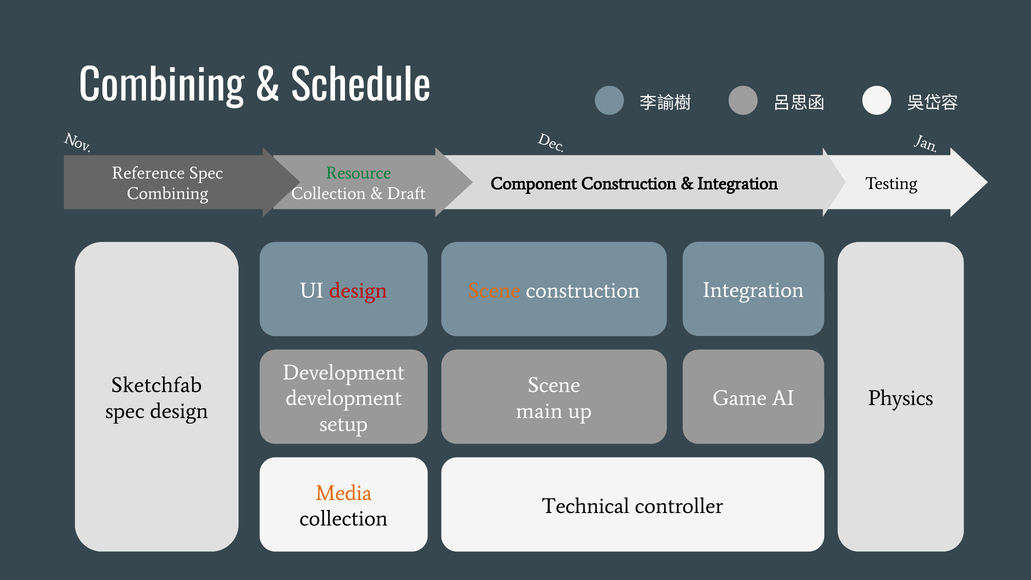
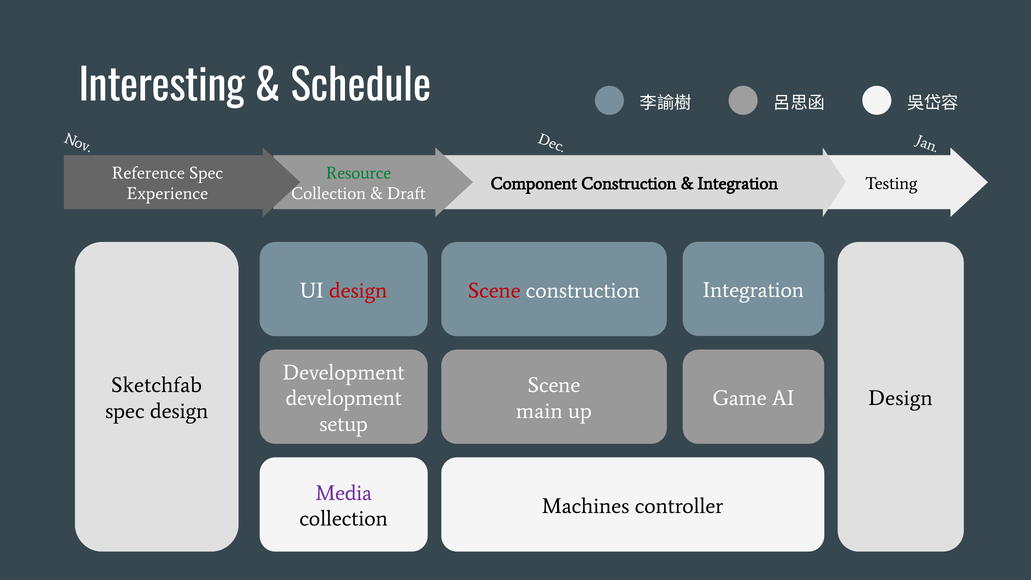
Combining: Combining -> Interesting (162, 87)
Combining: Combining -> Experience (167, 194)
Scene colour: orange -> red (494, 291)
Physics: Physics -> Design (901, 398)
Media colour: orange -> purple (344, 493)
Technical: Technical -> Machines (586, 506)
